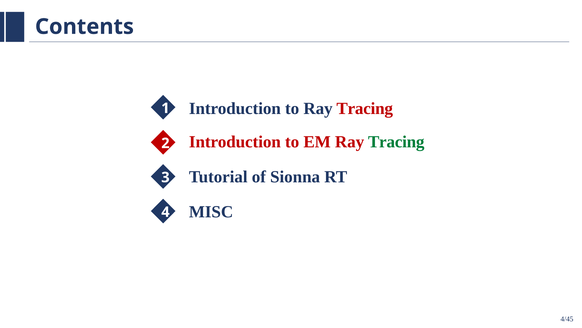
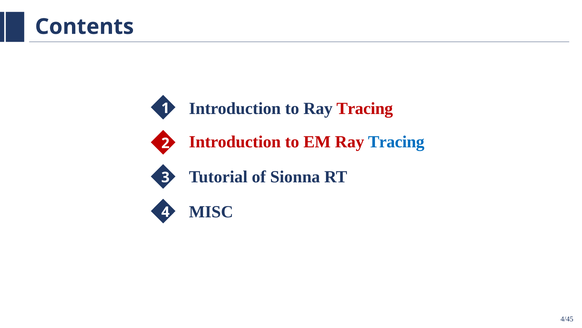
Tracing colour: green -> blue (396, 142)
